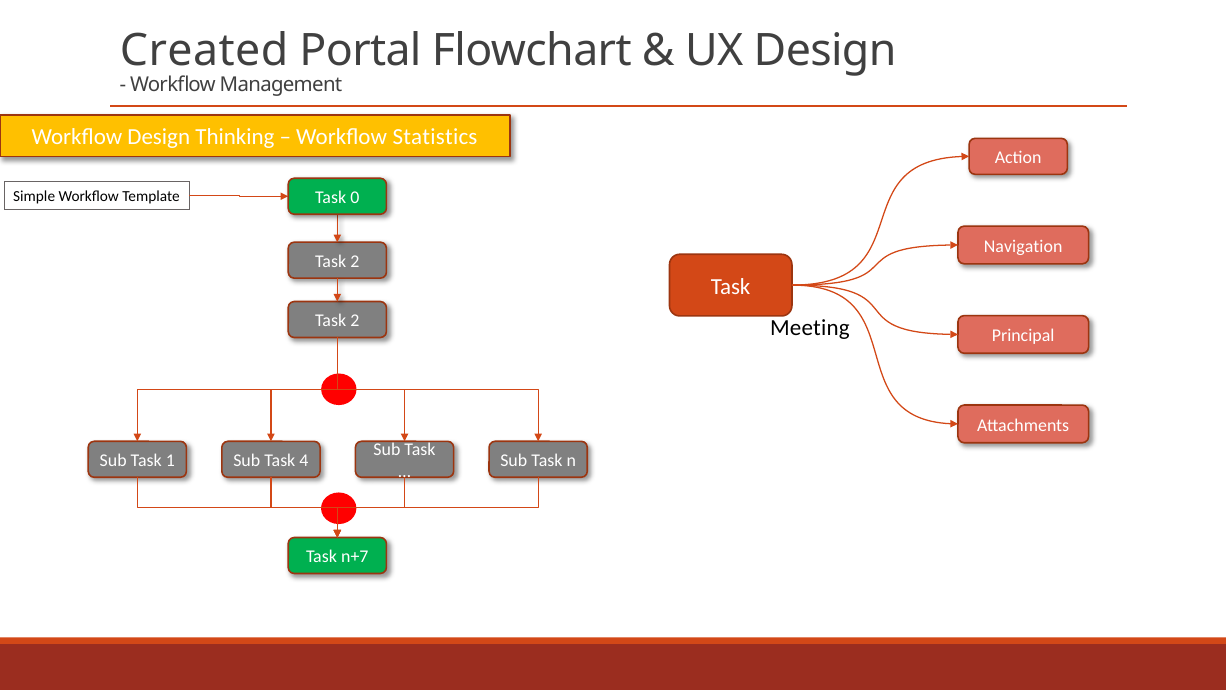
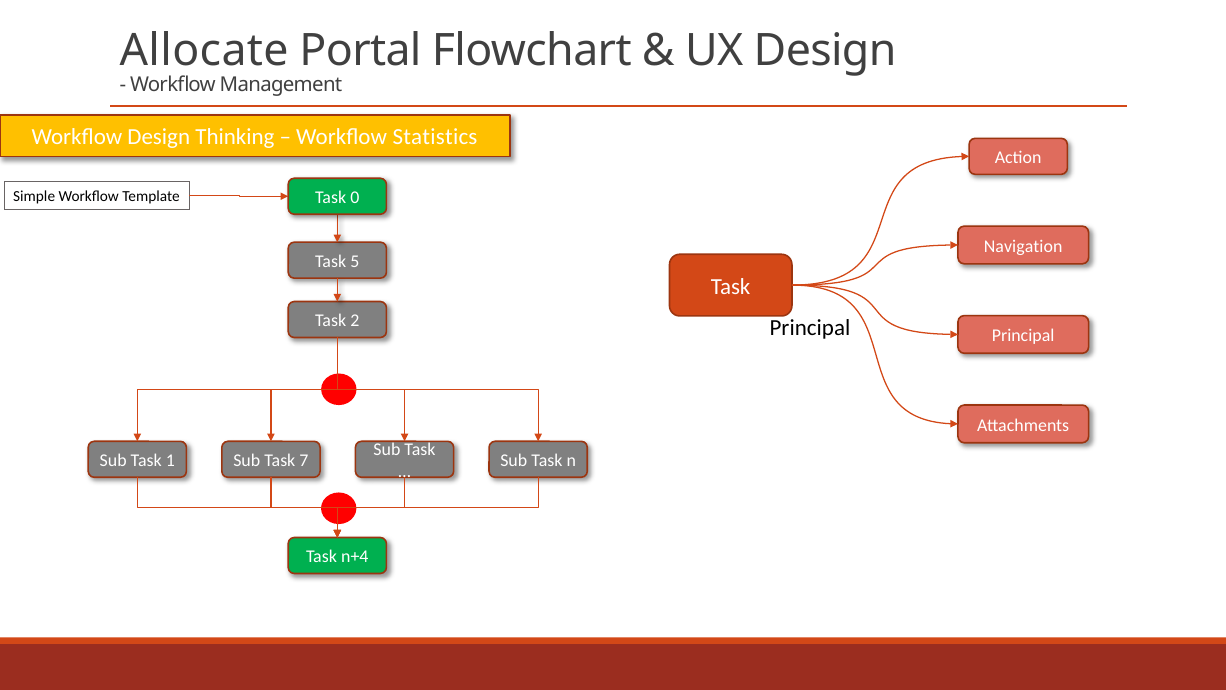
Created: Created -> Allocate (204, 51)
2: 2 -> 5 (355, 261)
Meeting: Meeting -> Principal (810, 328)
4: 4 -> 7 (304, 460)
n+7: n+7 -> n+4 (355, 556)
